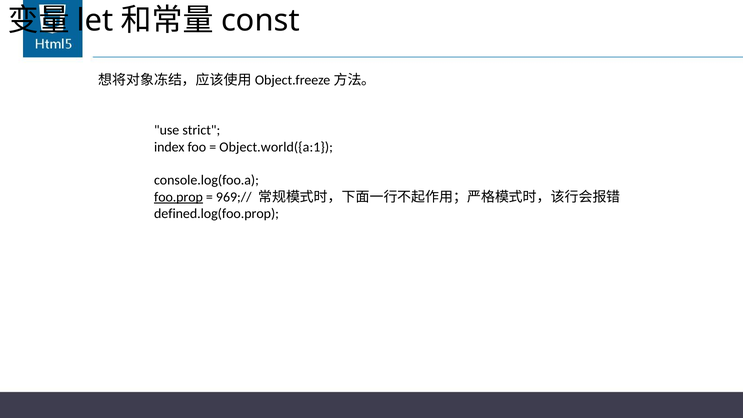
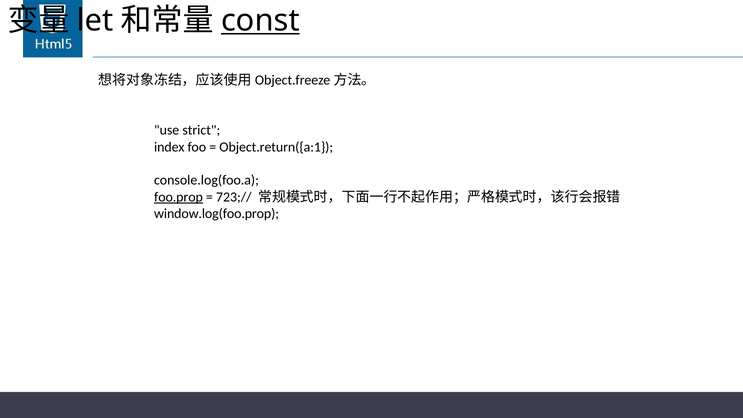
const underline: none -> present (260, 20)
Object.world({a:1: Object.world({a:1 -> Object.return({a:1 (276, 147)
969;//: 969;// -> 723;// (234, 197)
defined.log(foo.prop: defined.log(foo.prop -> window.log(foo.prop (217, 214)
